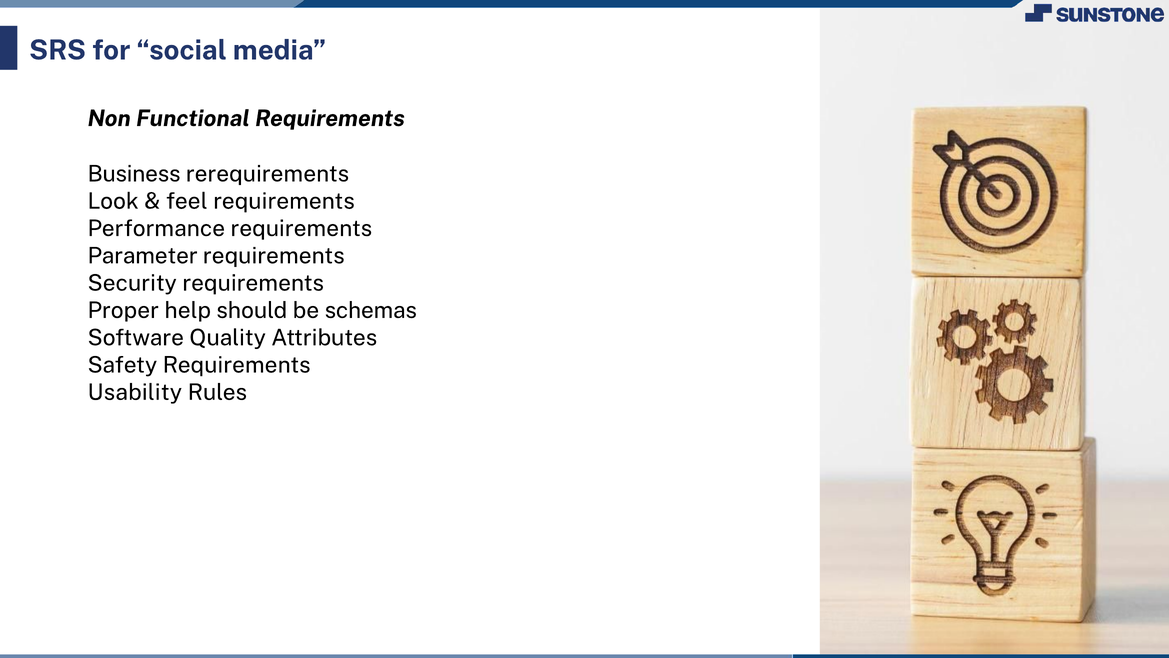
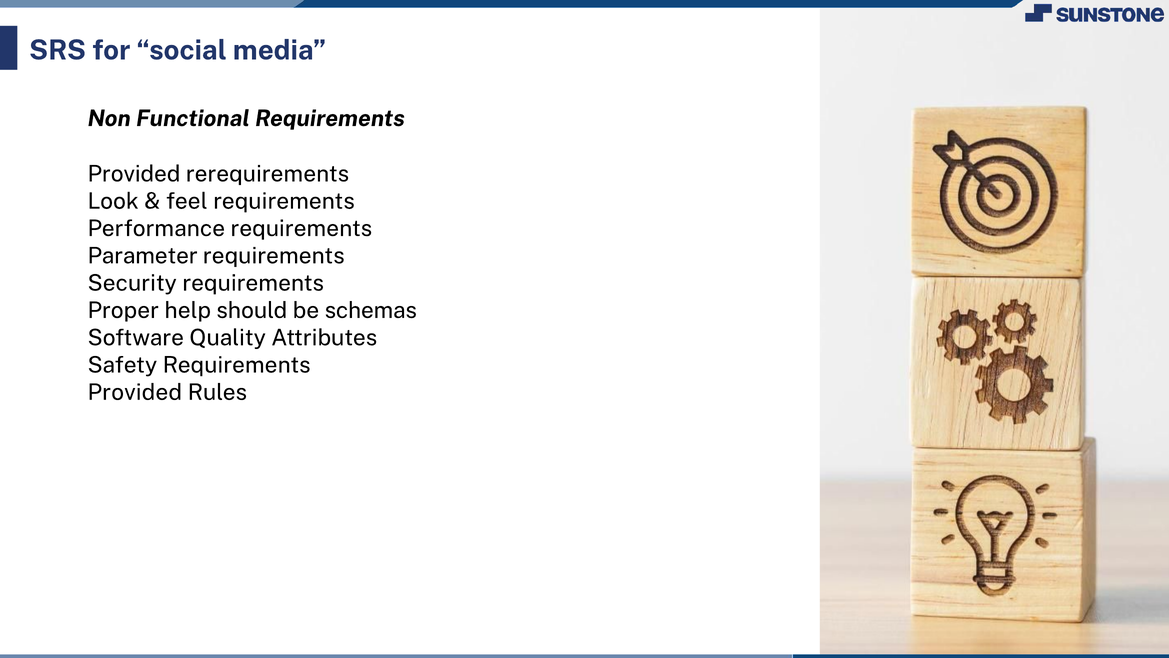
Business: Business -> Provided (134, 174)
Usability: Usability -> Provided (135, 392)
